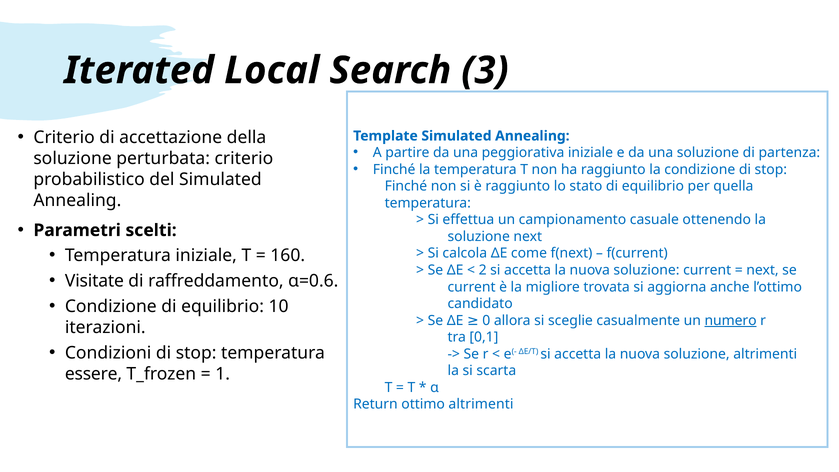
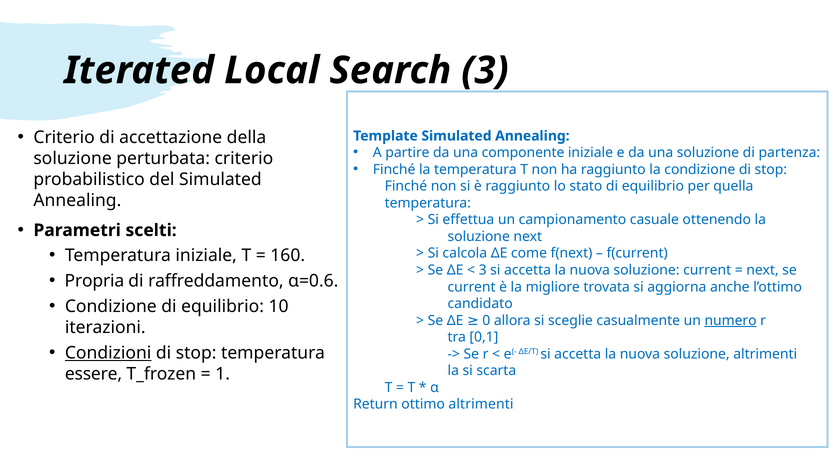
peggiorativa: peggiorativa -> componente (523, 153)
2: 2 -> 3 (483, 270)
Visitate: Visitate -> Propria (94, 281)
Condizioni underline: none -> present (108, 353)
